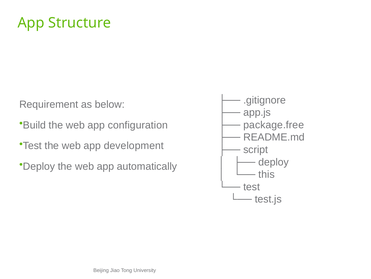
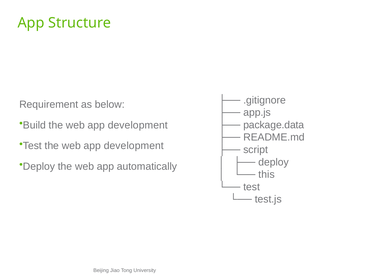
configuration: configuration -> development (138, 125)
package.free: package.free -> package.data (274, 125)
